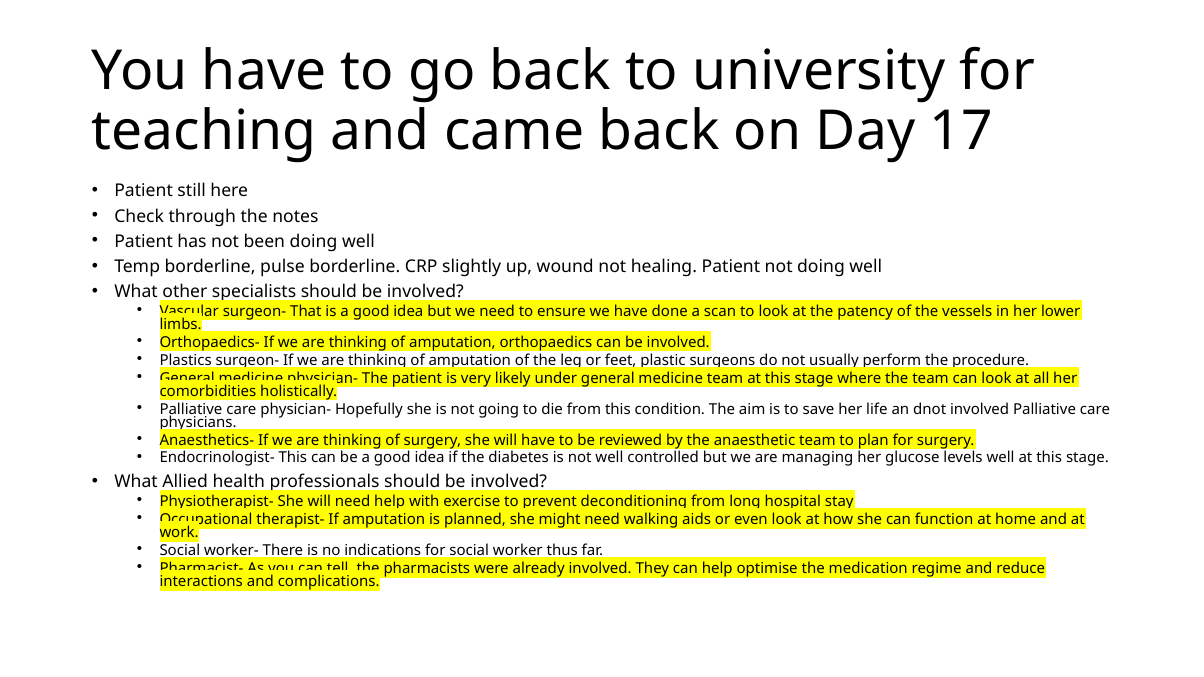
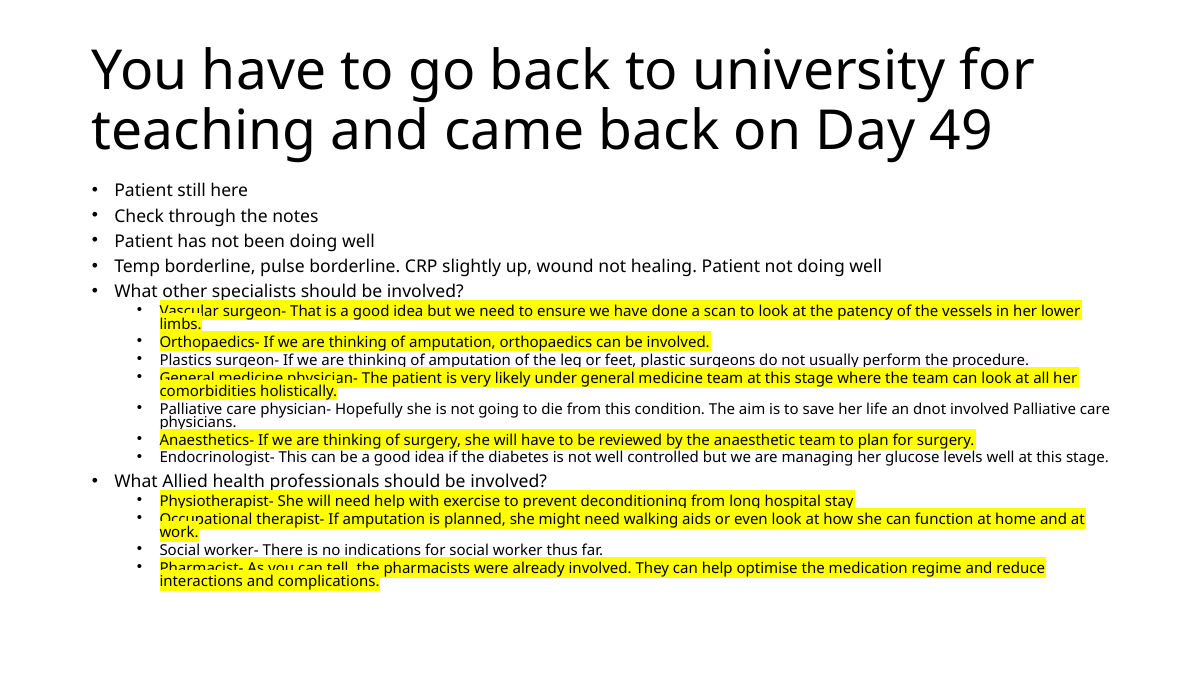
17: 17 -> 49 (961, 131)
